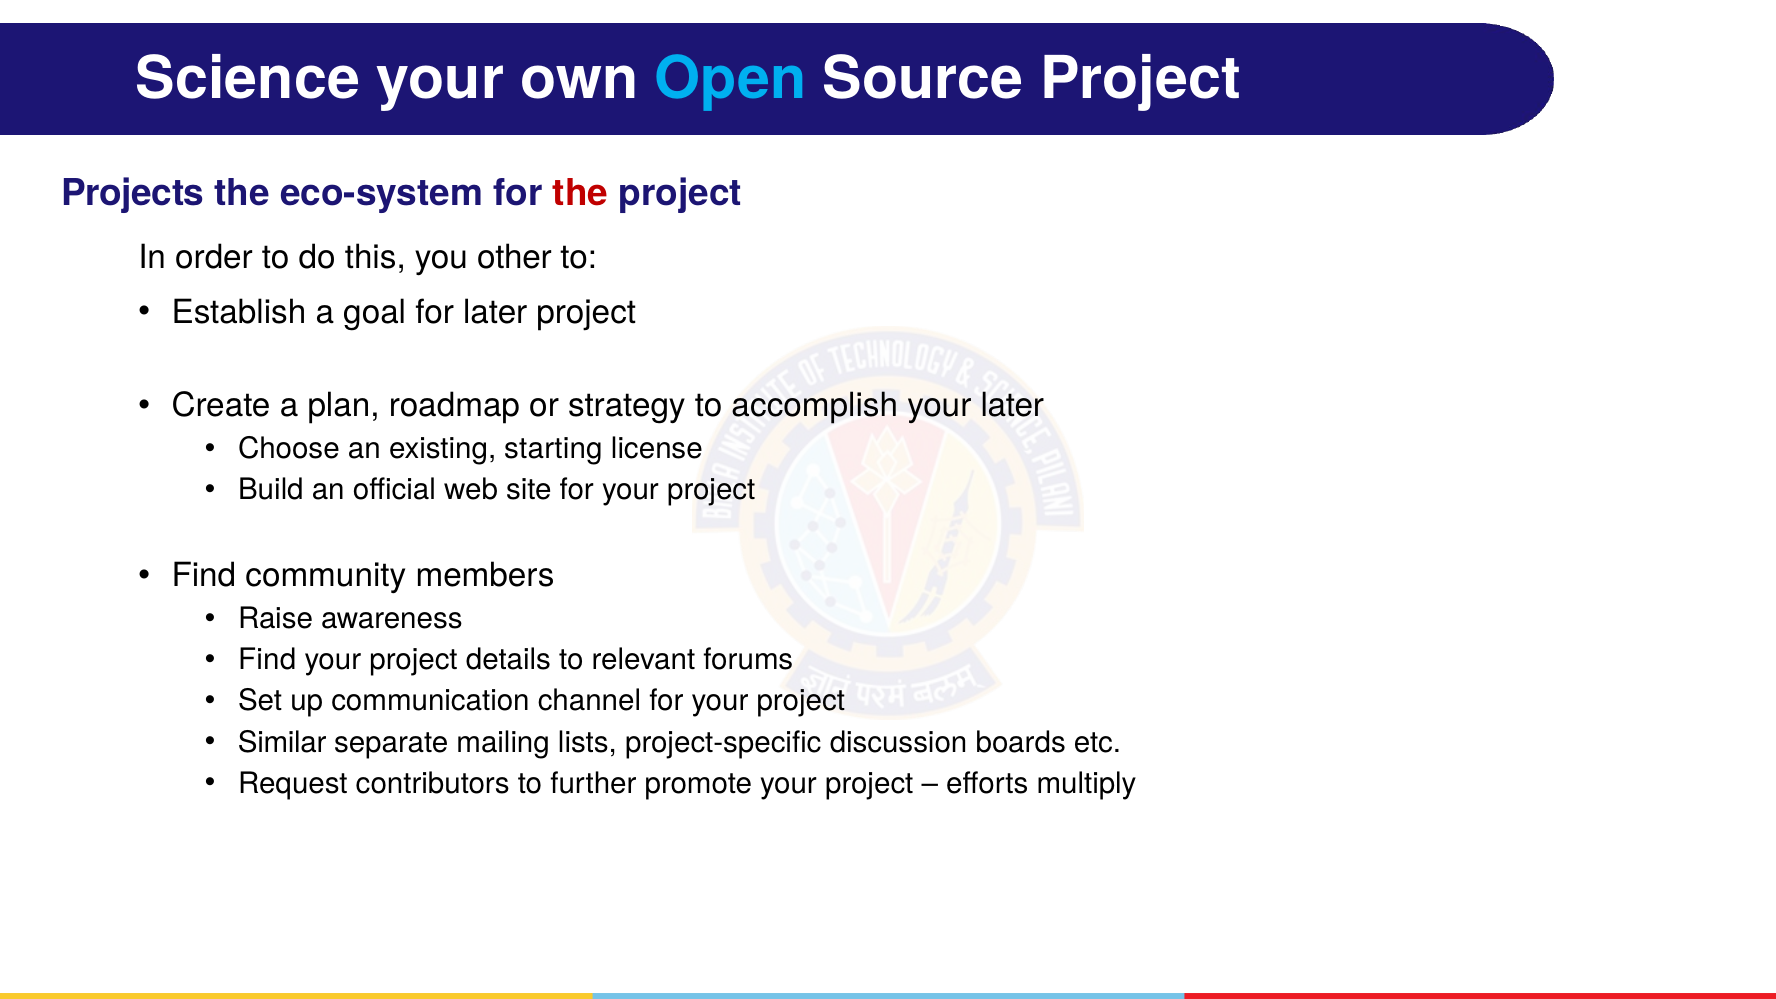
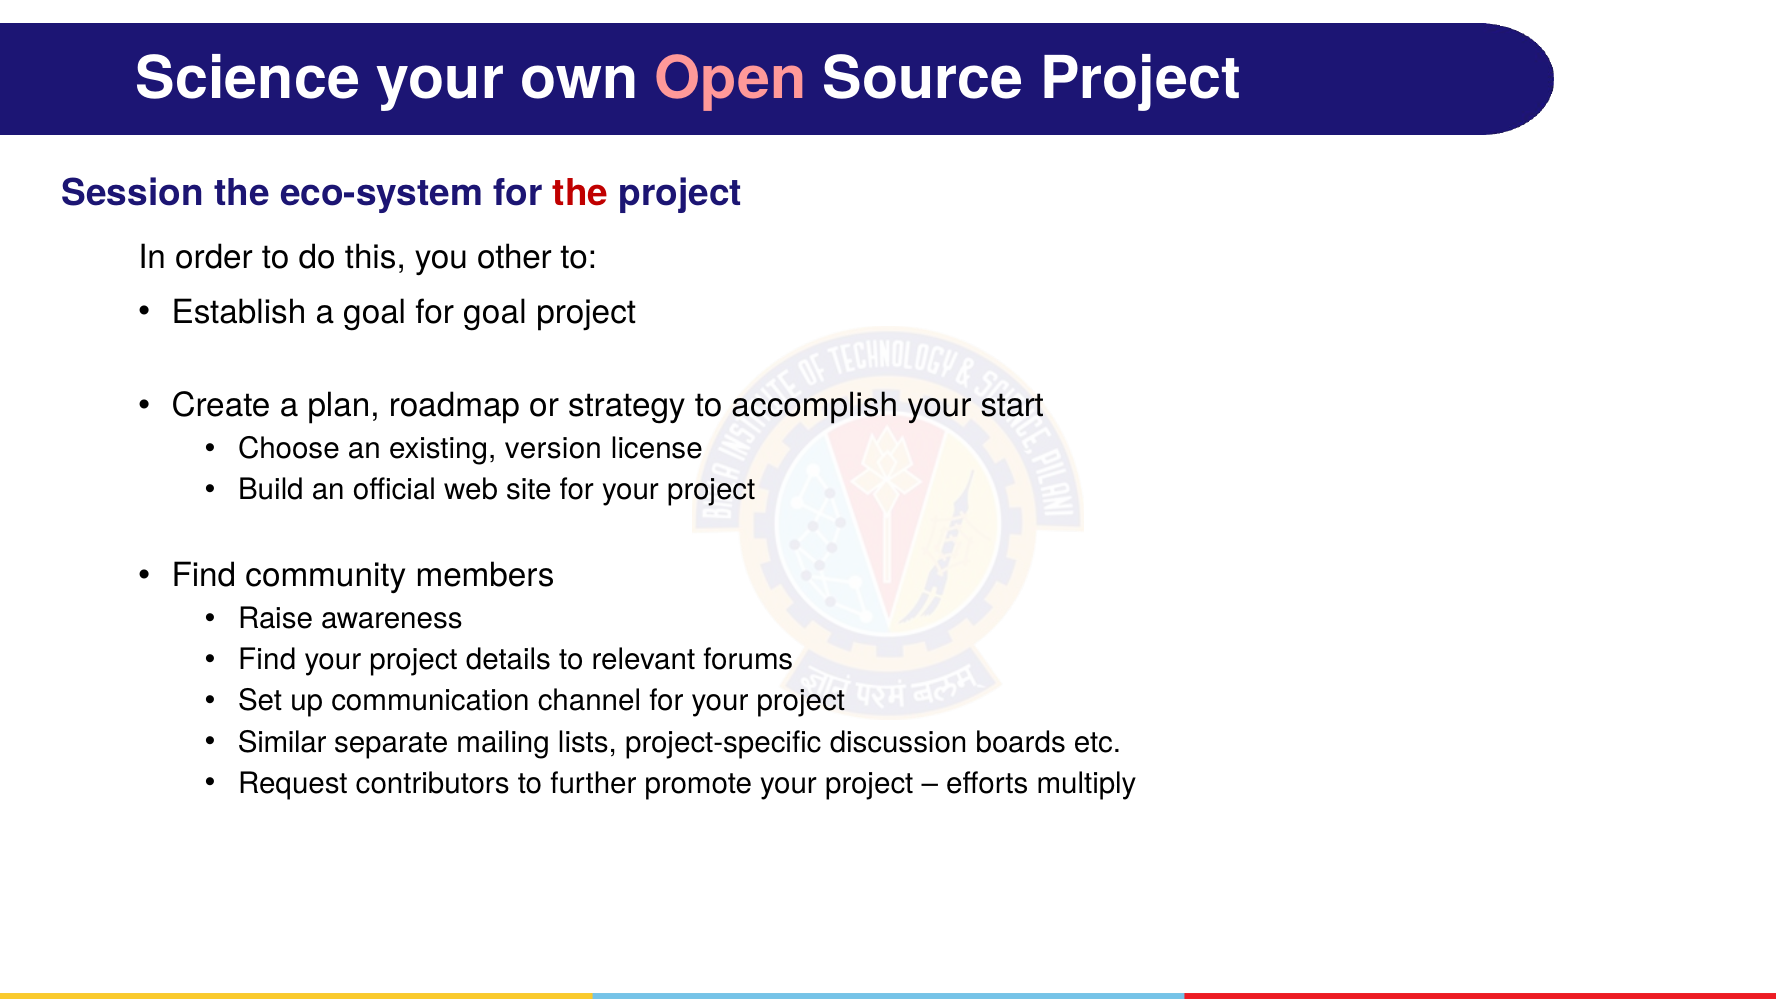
Open colour: light blue -> pink (731, 79)
Projects: Projects -> Session (133, 193)
for later: later -> goal (495, 312)
your later: later -> start (1012, 406)
starting: starting -> version (553, 449)
